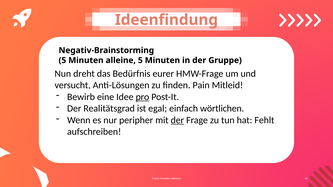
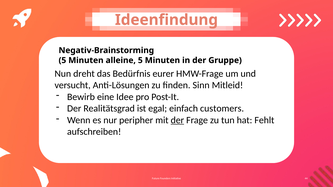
Pain: Pain -> Sinn (201, 85)
pro underline: present -> none (142, 97)
wörtlichen: wörtlichen -> customers (222, 109)
